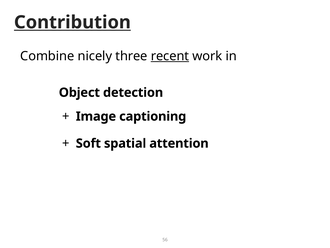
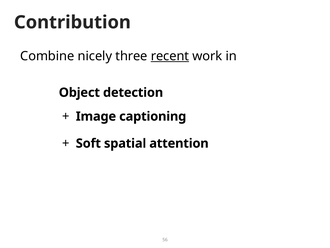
Contribution underline: present -> none (72, 22)
